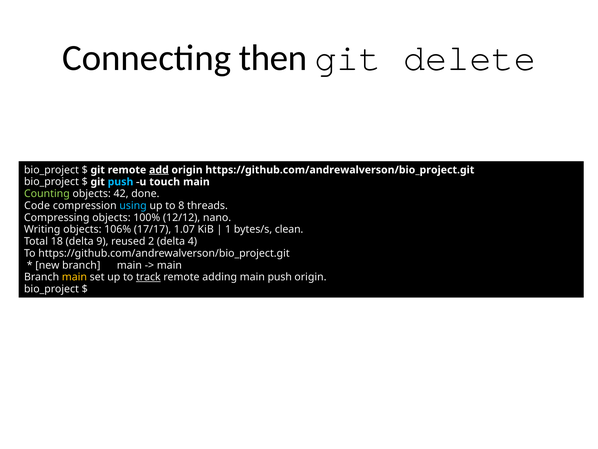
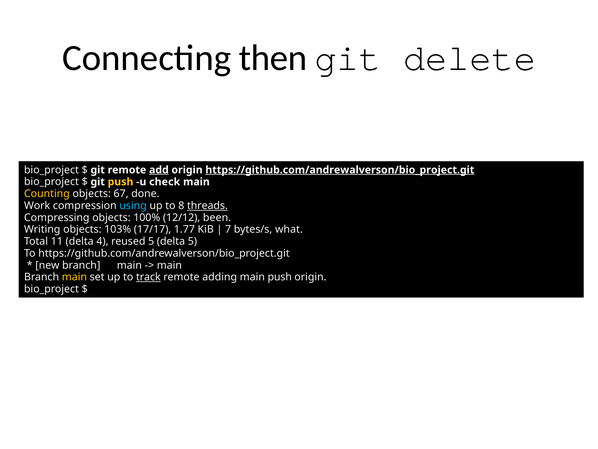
https://github.com/andrewalverson/bio_project.git underline: none -> present (340, 170)
push colour: light blue -> yellow (121, 182)
touch: touch -> check (165, 182)
Counting colour: light green -> yellow (47, 194)
42: 42 -> 67 (121, 194)
Code: Code -> Work (37, 205)
threads underline: none -> present (207, 205)
nano: nano -> been (217, 217)
106%: 106% -> 103% (118, 229)
1.07: 1.07 -> 1.77 (184, 229)
1: 1 -> 7 (228, 229)
clean: clean -> what (289, 229)
18: 18 -> 11 (57, 241)
9: 9 -> 4 (102, 241)
reused 2: 2 -> 5 (151, 241)
delta 4: 4 -> 5 (192, 241)
